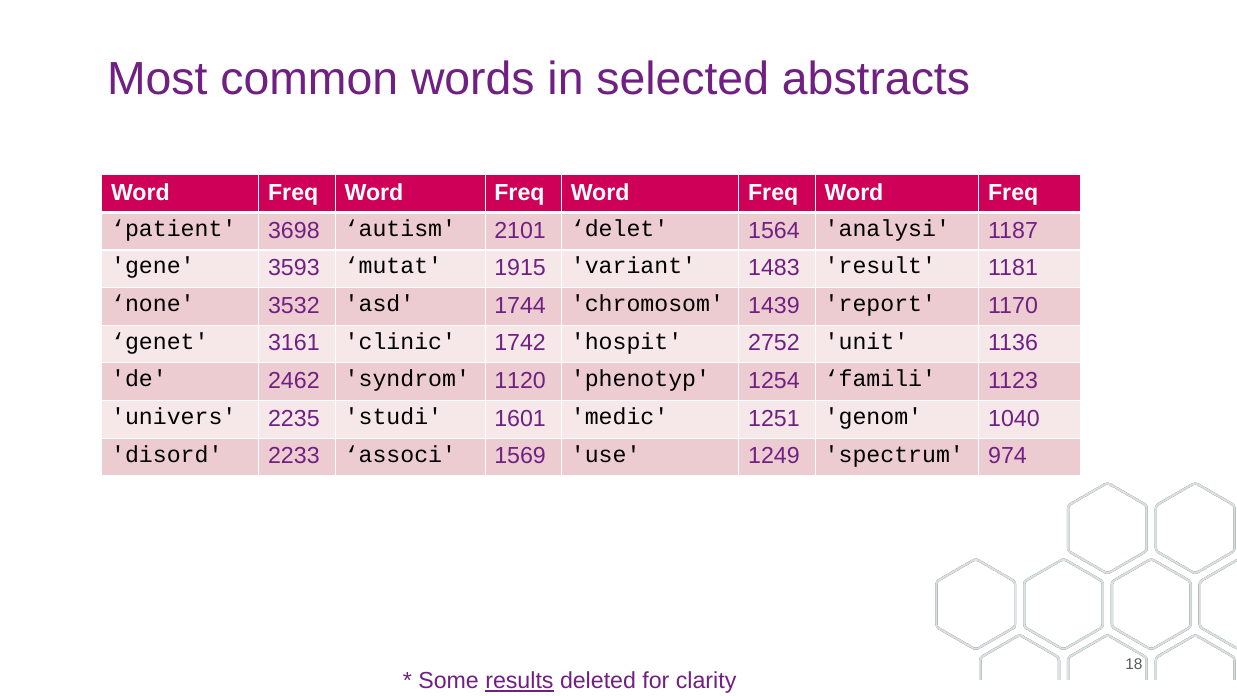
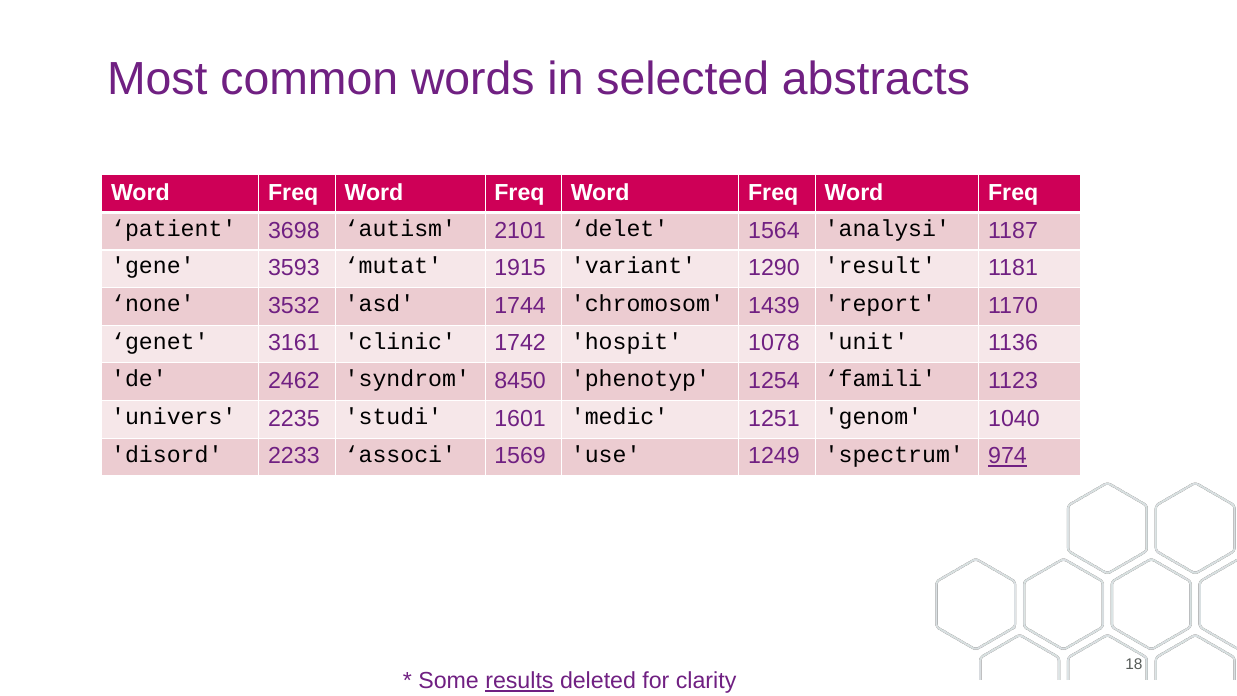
1483: 1483 -> 1290 (774, 268)
2752: 2752 -> 1078 (774, 343)
1120: 1120 -> 8450 (520, 381)
974 underline: none -> present (1007, 456)
